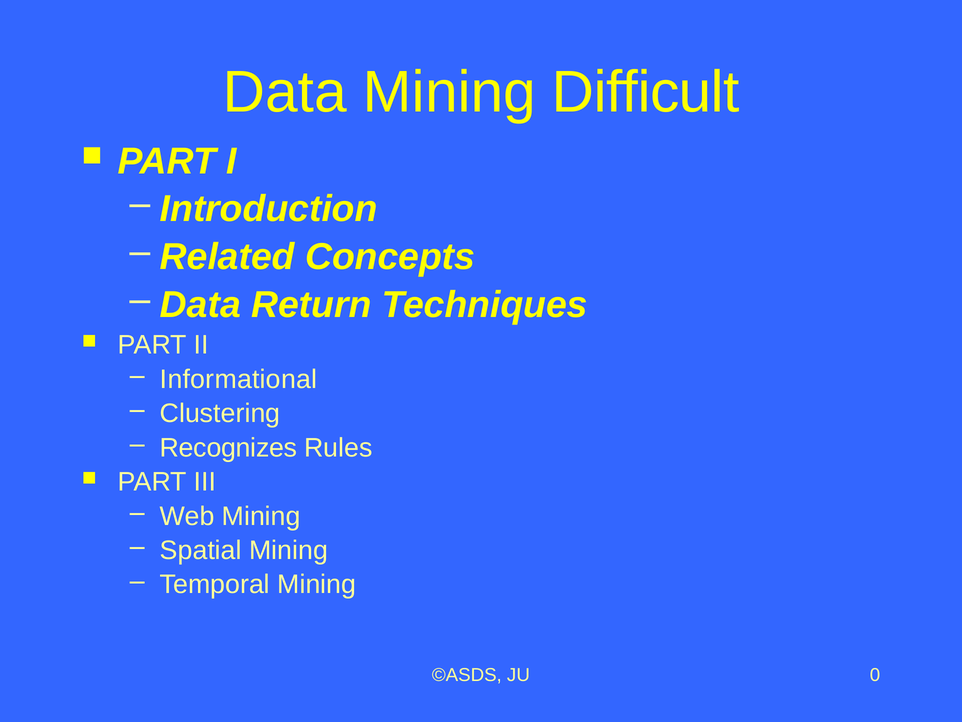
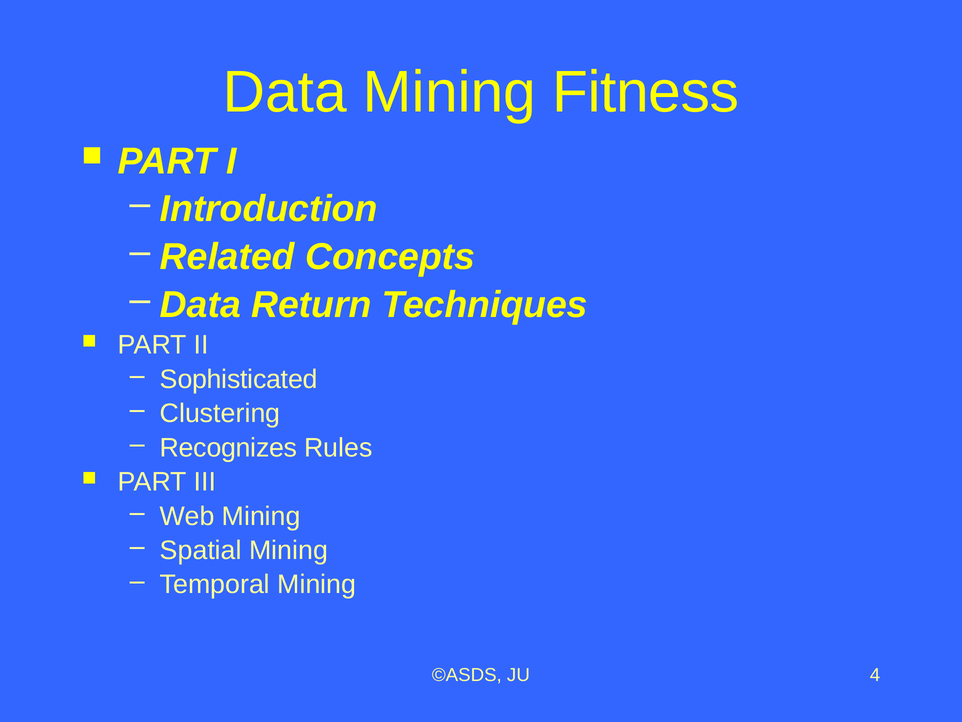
Difficult: Difficult -> Fitness (646, 92)
Informational: Informational -> Sophisticated (239, 379)
0: 0 -> 4 (875, 675)
